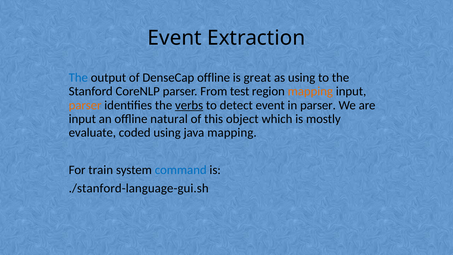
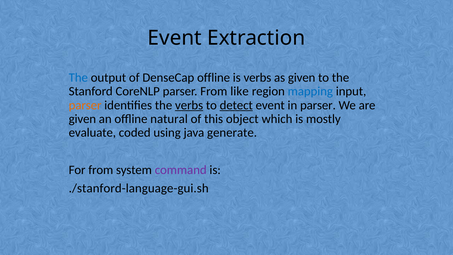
is great: great -> verbs (257, 78)
as using: using -> given (302, 78)
test: test -> like (240, 91)
mapping colour: orange -> blue (310, 91)
detect underline: none -> present (236, 105)
input: input -> given (82, 119)
java mapping: mapping -> generate (232, 133)
For train: train -> from (101, 170)
command colour: blue -> purple (181, 170)
